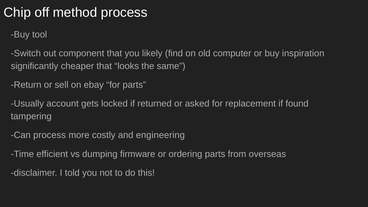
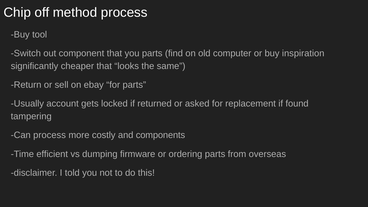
you likely: likely -> parts (152, 53)
engineering: engineering -> components (160, 135)
